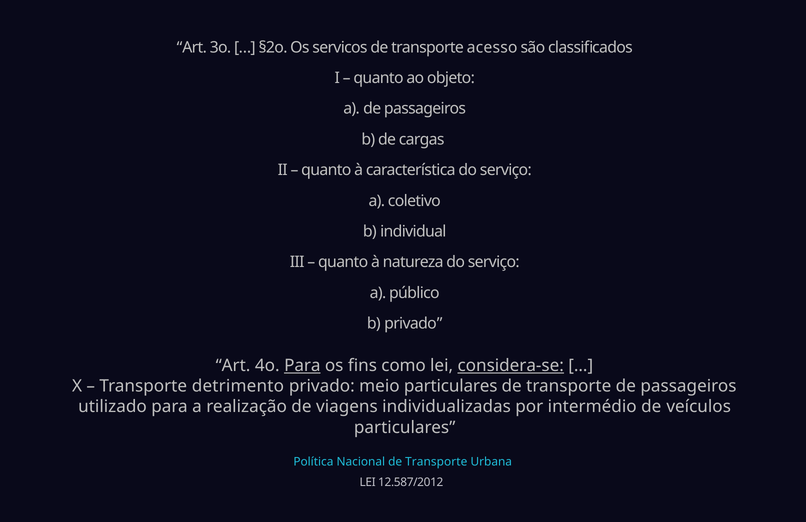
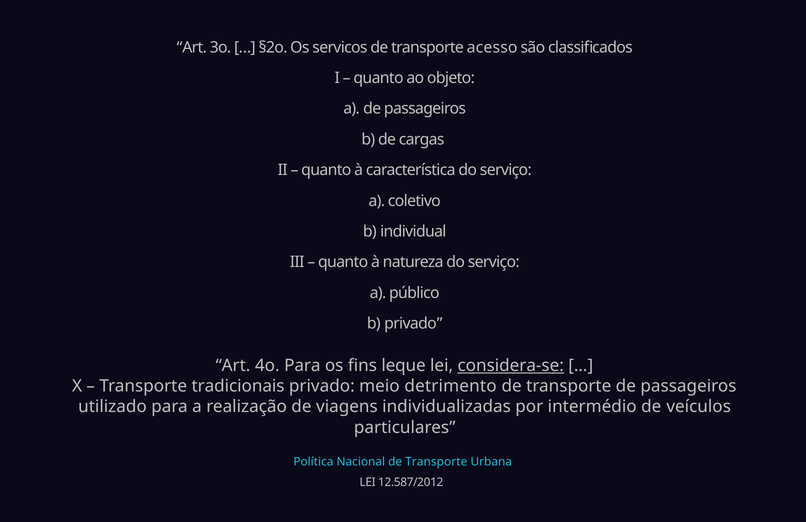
Para underline: present -> none (302, 365)
como: como -> leque (404, 365)
detrimento: detrimento -> tradicionais (238, 386)
meio particulares: particulares -> detrimento (451, 386)
